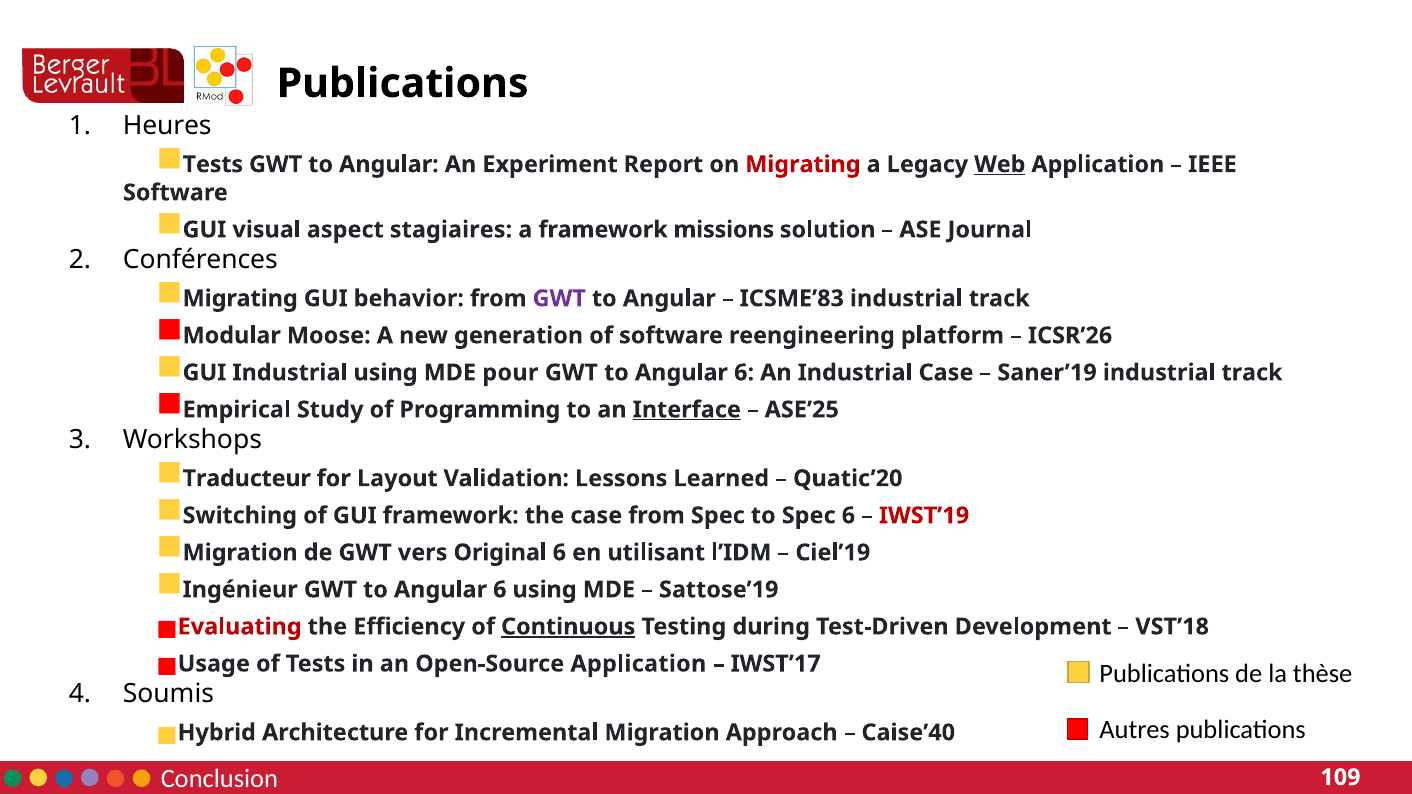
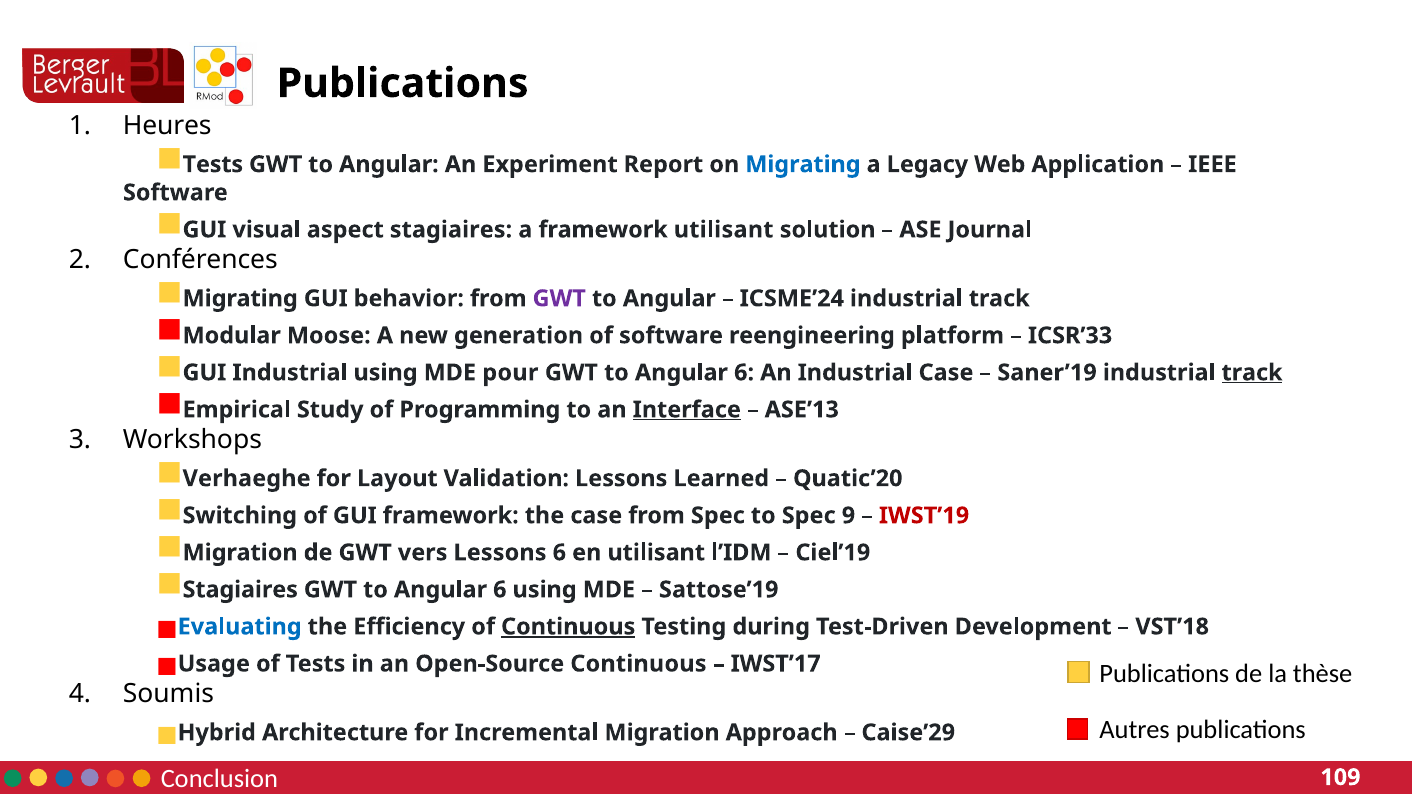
Migrating colour: red -> blue (803, 164)
Web underline: present -> none (1000, 164)
framework missions: missions -> utilisant (724, 230)
ICSME’83: ICSME’83 -> ICSME’24 (792, 299)
ICSR’26: ICSR’26 -> ICSR’33 (1070, 336)
track underline: none -> present (1252, 373)
ASE’25: ASE’25 -> ASE’13 (802, 410)
Traducteur: Traducteur -> Verhaeghe (247, 479)
Spec 6: 6 -> 9 (848, 516)
vers Original: Original -> Lessons (500, 553)
Ingénieur: Ingénieur -> Stagiaires (240, 590)
Evaluating colour: red -> blue (240, 627)
Open-Source Application: Application -> Continuous (638, 664)
Caise’40: Caise’40 -> Caise’29 (908, 733)
